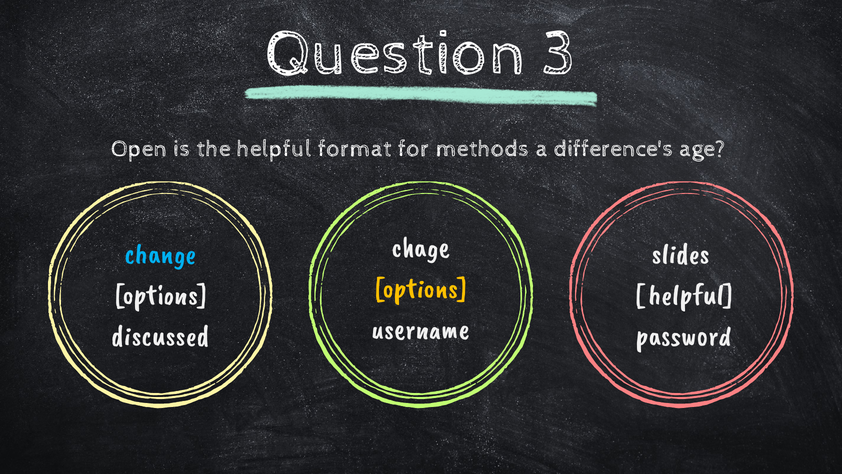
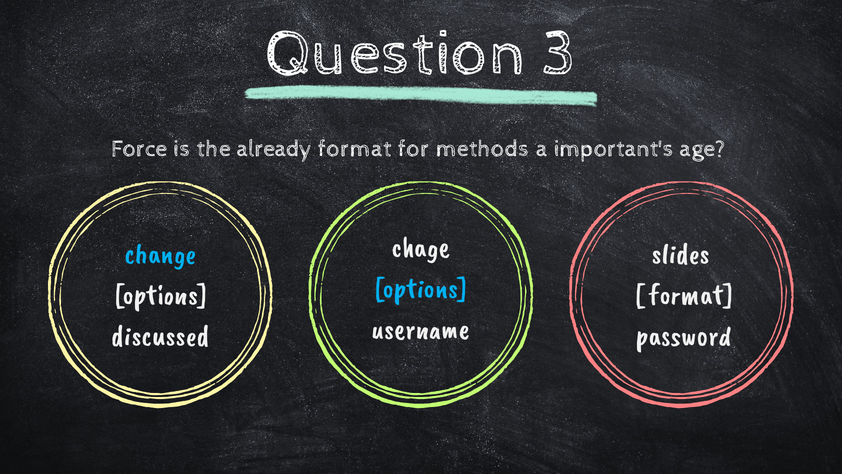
Open: Open -> Force (139, 148)
the helpful: helpful -> already (275, 148)
difference's: difference's -> important's (614, 148)
options colour: yellow -> light blue (421, 288)
helpful: helpful -> format (691, 294)
